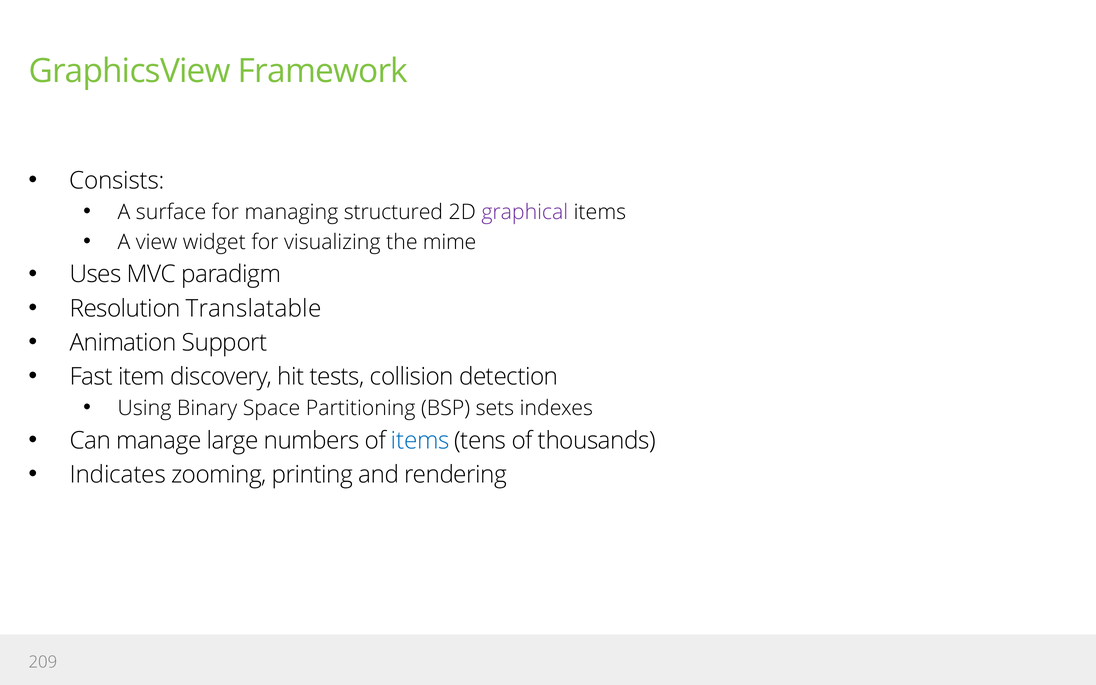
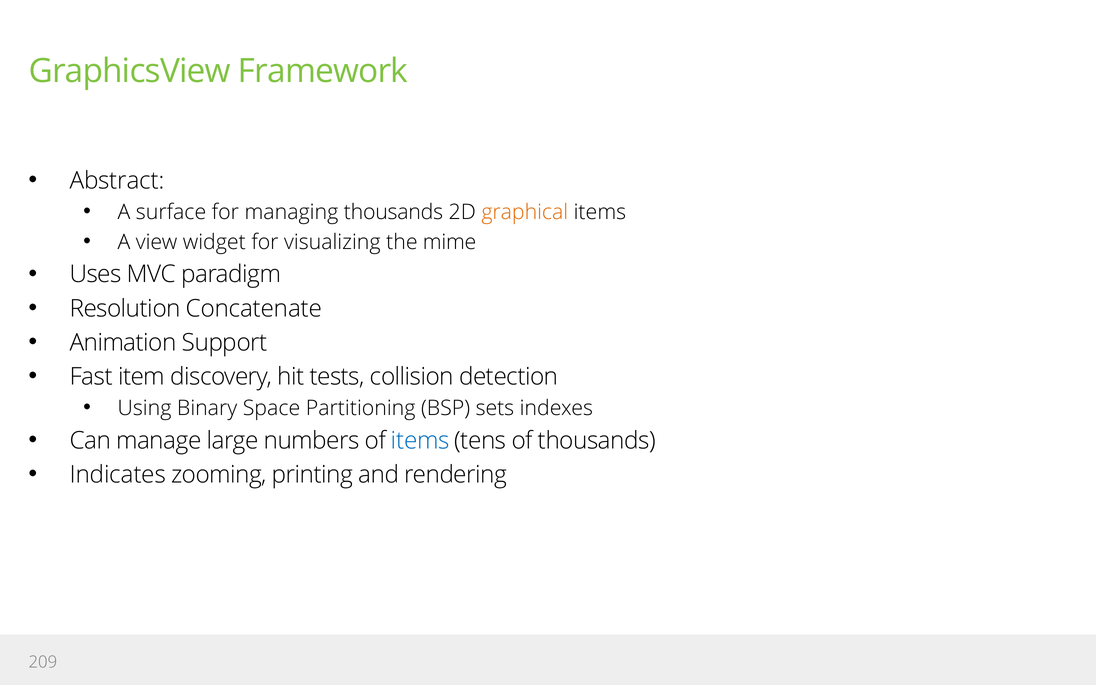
Consists: Consists -> Abstract (117, 181)
managing structured: structured -> thousands (393, 212)
graphical colour: purple -> orange (525, 212)
Translatable: Translatable -> Concatenate (254, 308)
